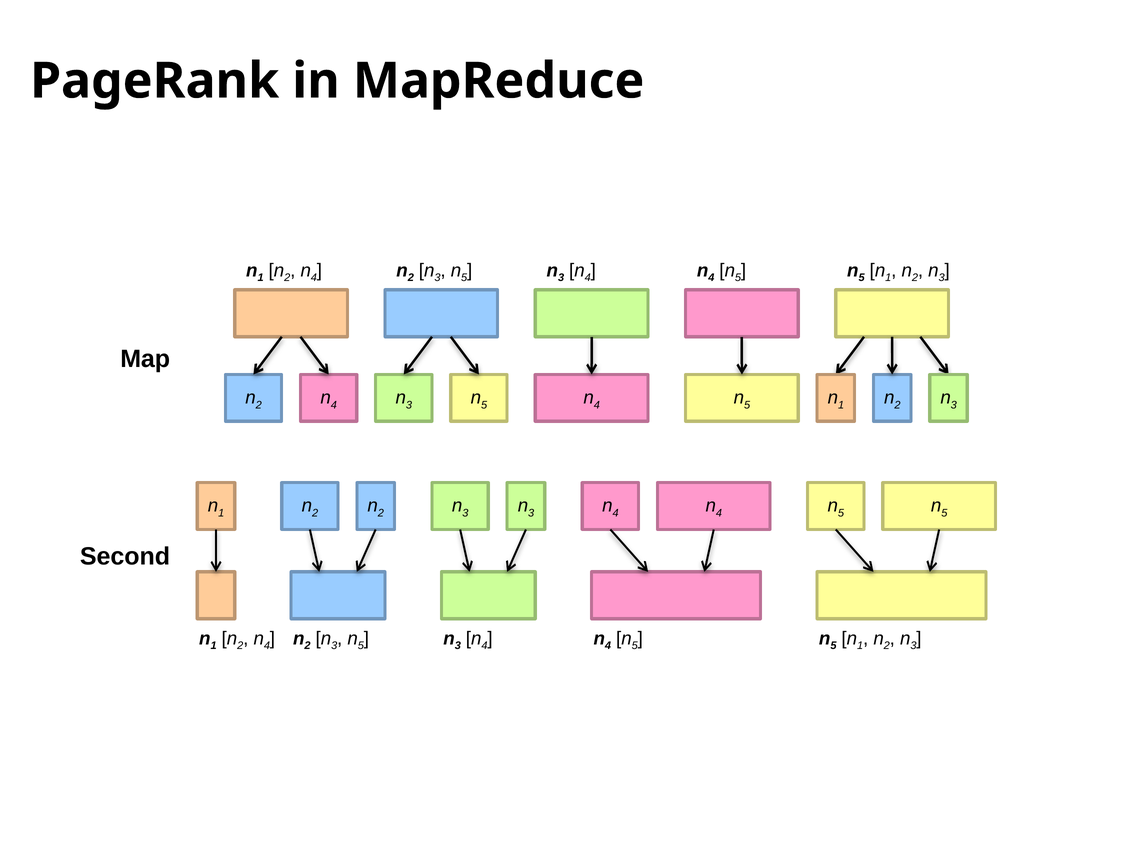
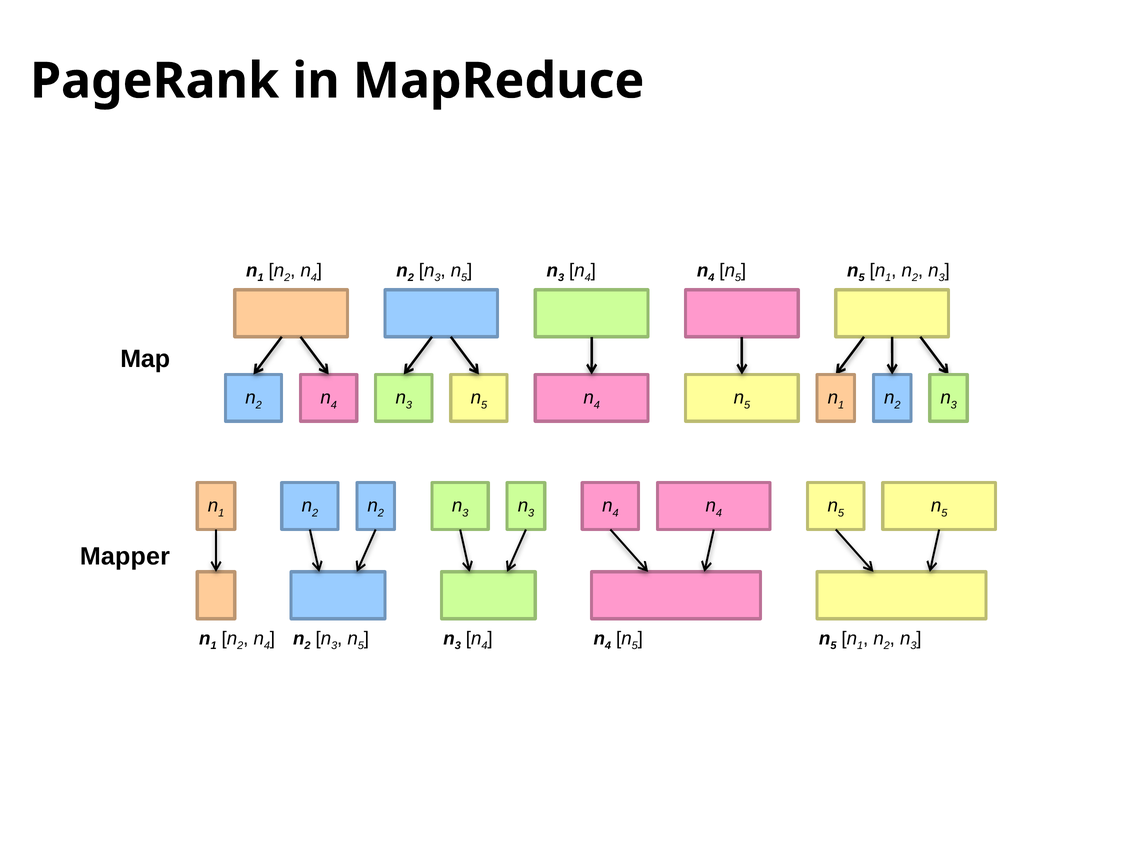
Second: Second -> Mapper (125, 556)
